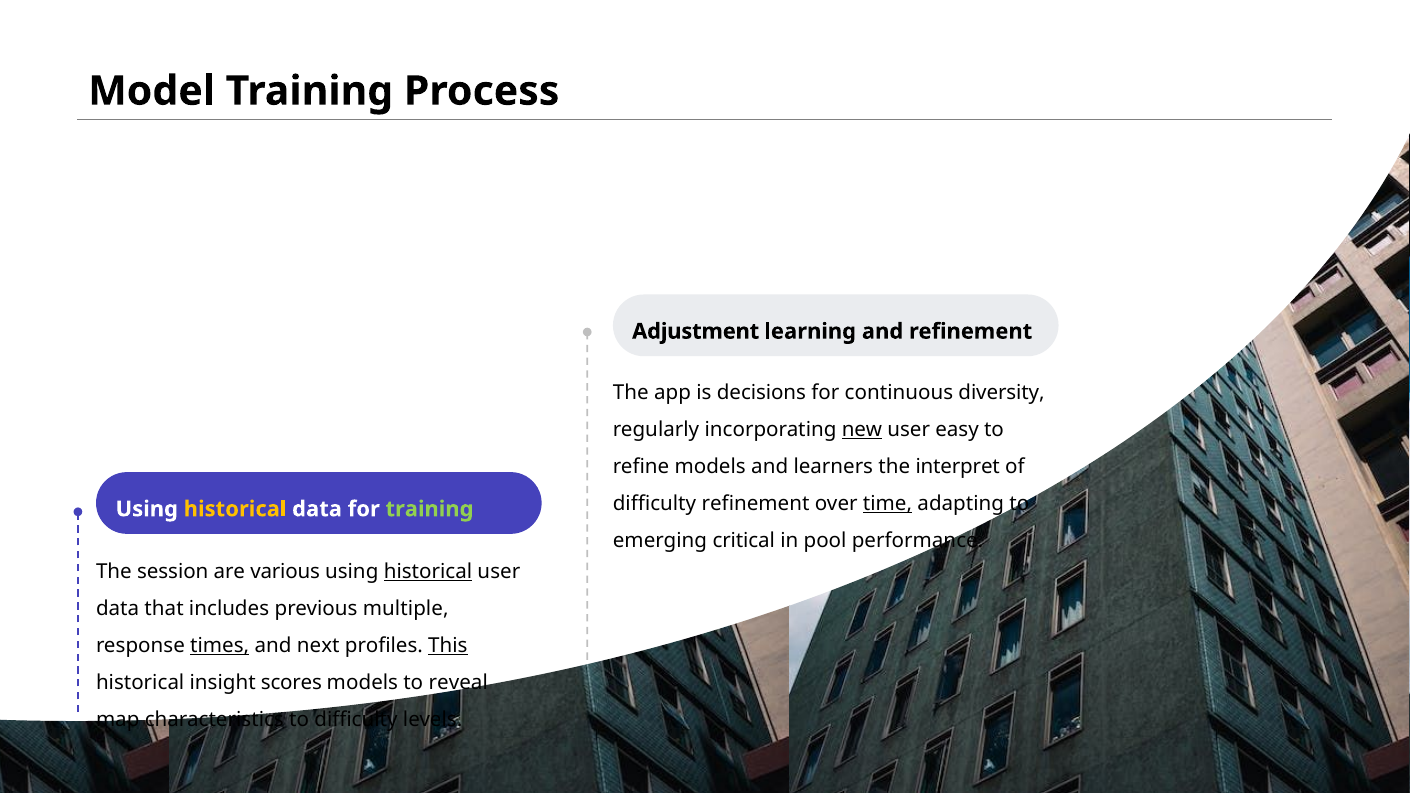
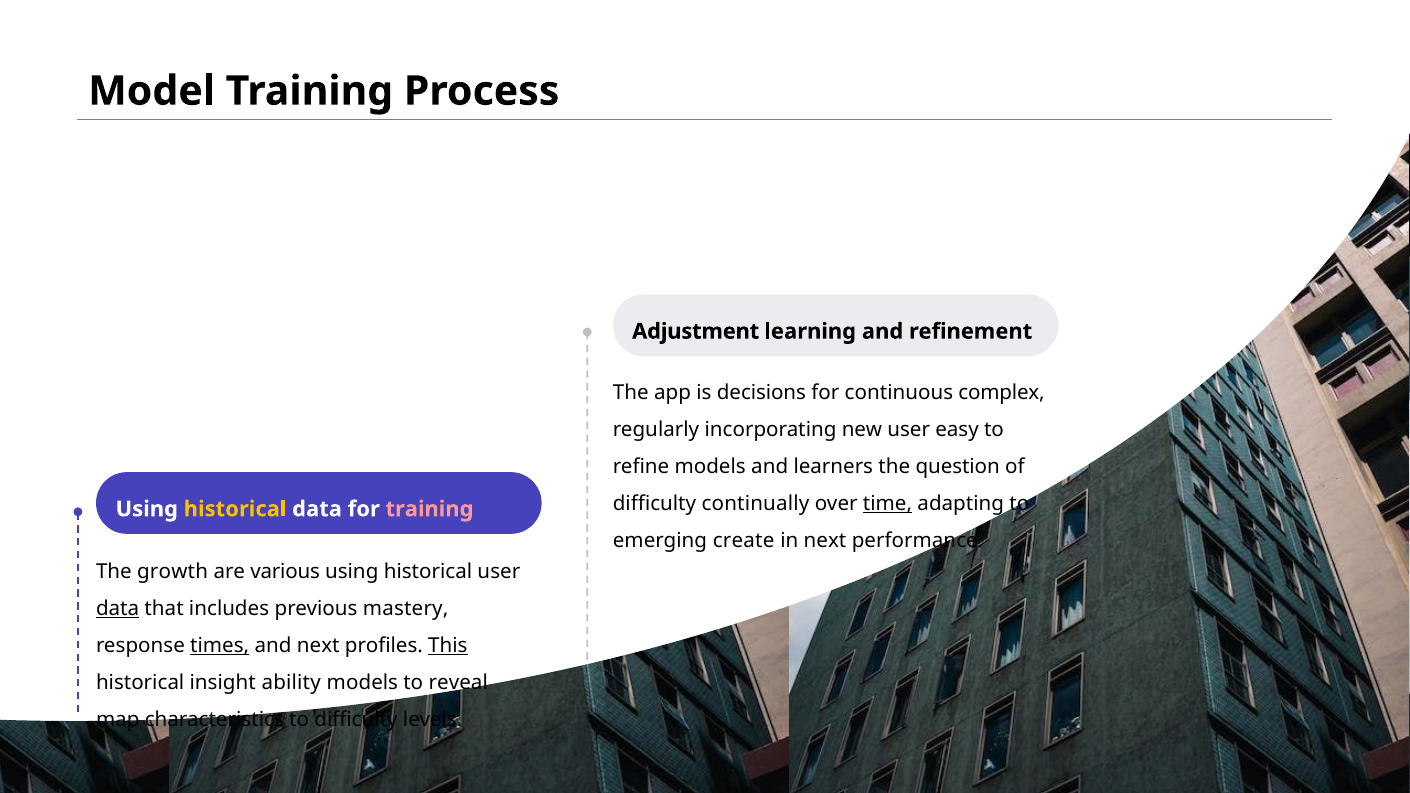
diversity: diversity -> complex (1002, 393)
new underline: present -> none (862, 430)
interpret: interpret -> question (958, 467)
difficulty refinement: refinement -> continually (755, 504)
training colour: light green -> pink (429, 509)
critical: critical -> create (744, 541)
in pool: pool -> next (825, 541)
session: session -> growth (173, 571)
historical underline: present -> none (428, 571)
data underline: none -> present (118, 608)
multiple: multiple -> mastery (406, 608)
scores: scores -> ability (291, 682)
